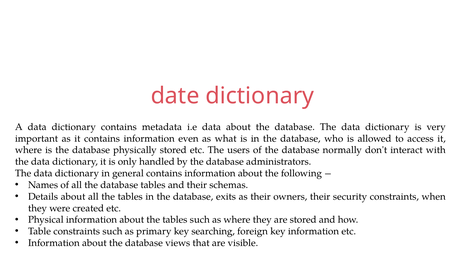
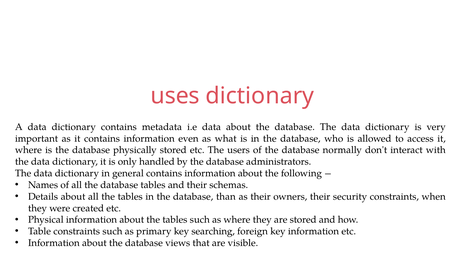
date: date -> uses (175, 96)
exits: exits -> than (226, 197)
